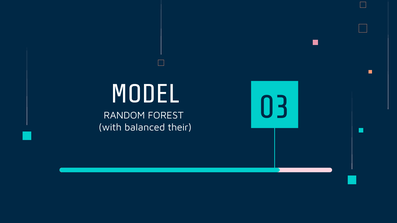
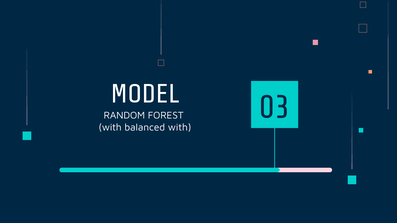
balanced their: their -> with (180, 127)
